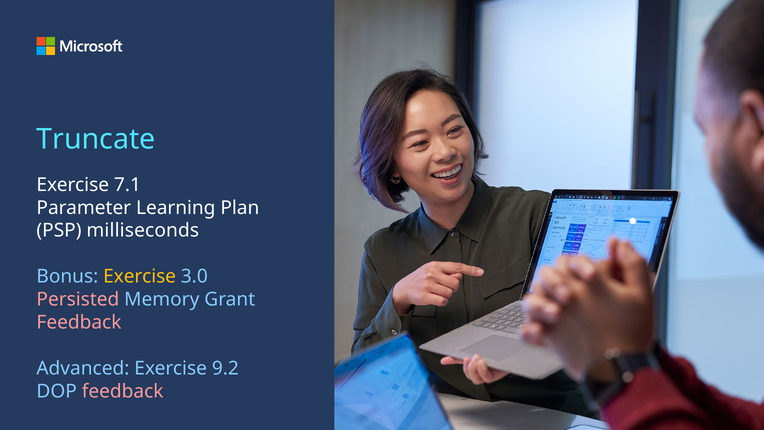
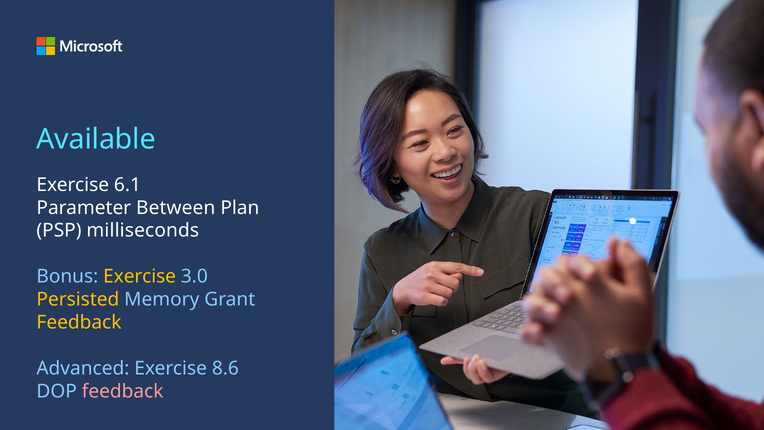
Truncate: Truncate -> Available (96, 139)
7.1: 7.1 -> 6.1 (127, 185)
Learning: Learning -> Between (176, 208)
Persisted colour: pink -> yellow (78, 299)
Feedback colour: pink -> yellow (79, 322)
9.2: 9.2 -> 8.6 (225, 368)
